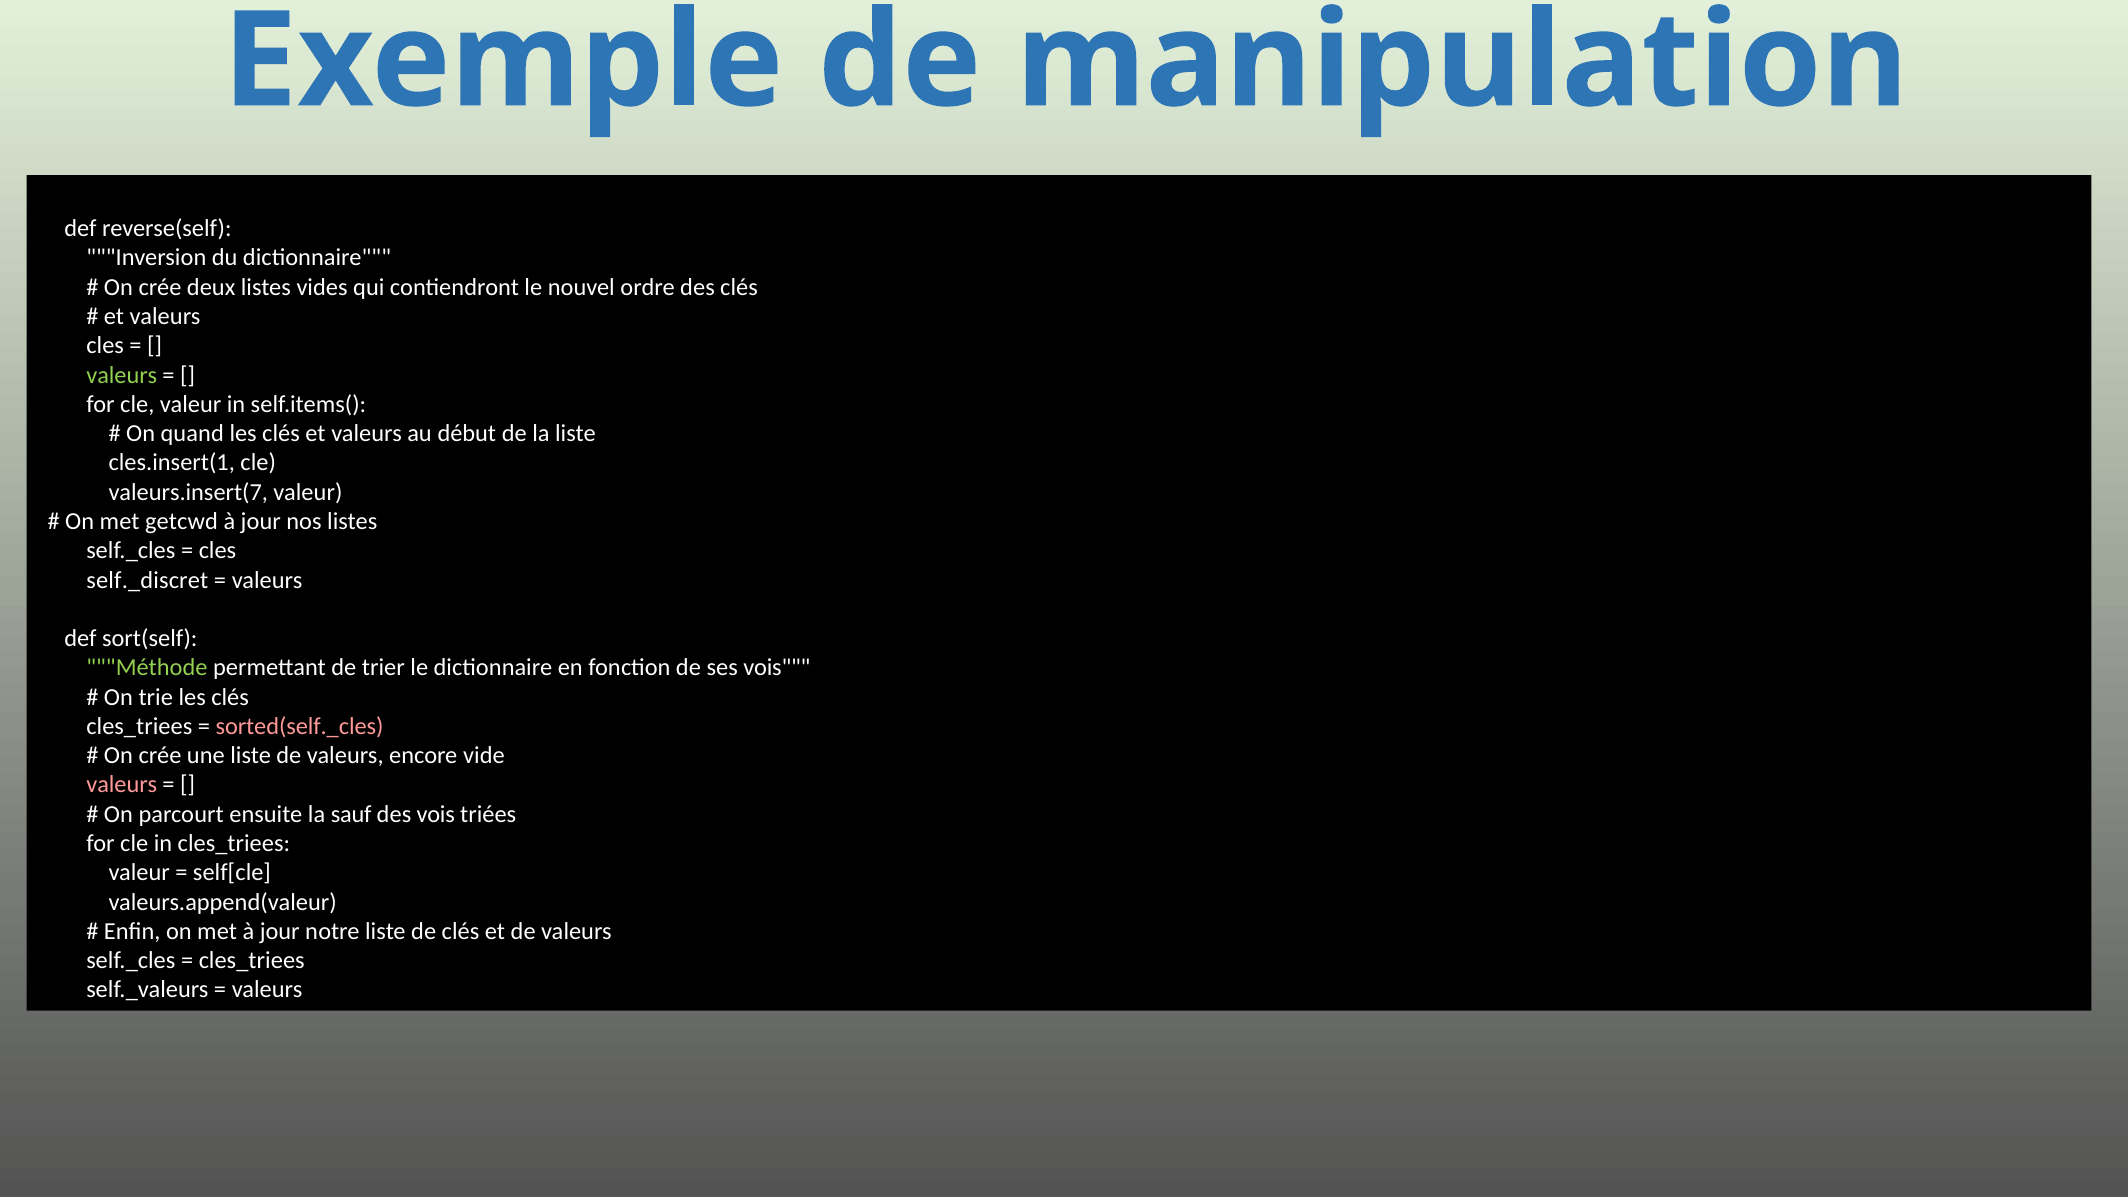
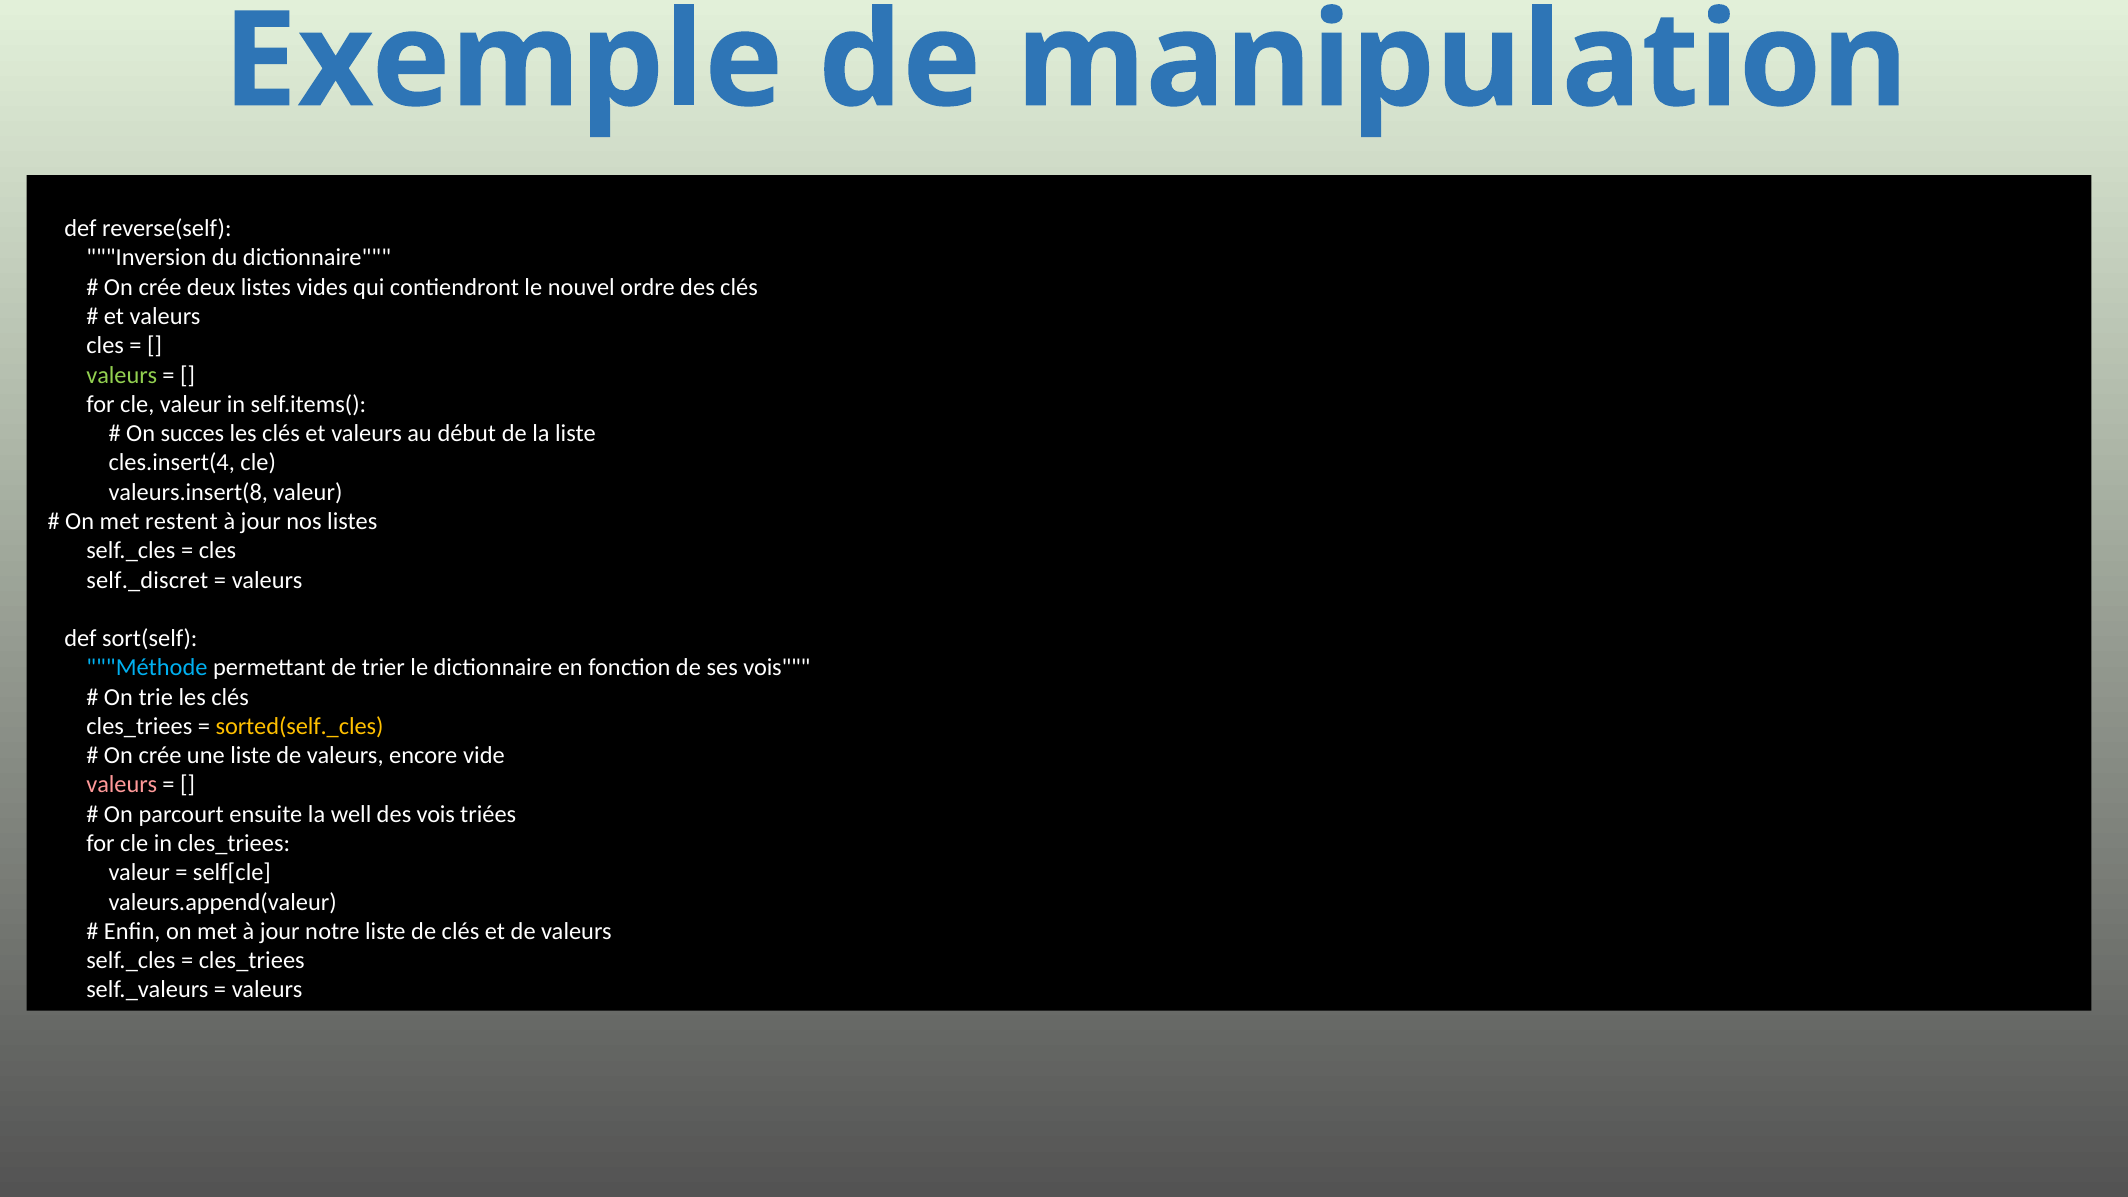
quand: quand -> succes (192, 434)
cles.insert(1: cles.insert(1 -> cles.insert(4 (172, 463)
valeurs.insert(7: valeurs.insert(7 -> valeurs.insert(8 (188, 492)
getcwd: getcwd -> restent (181, 521)
Méthode colour: light green -> light blue (147, 668)
sorted(self._cles colour: pink -> yellow (299, 726)
sauf: sauf -> well (351, 814)
